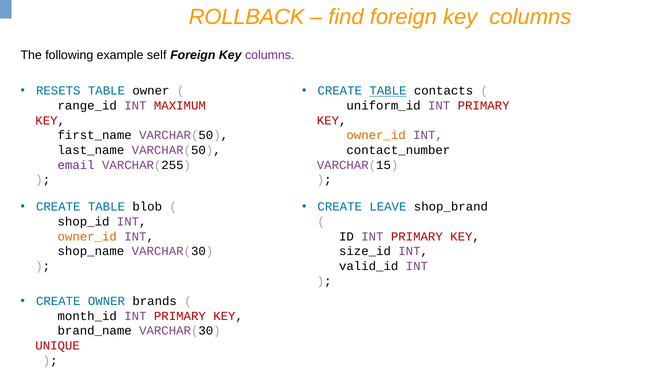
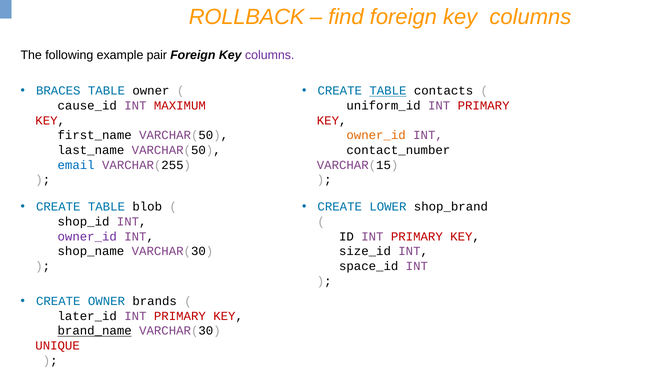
self: self -> pair (157, 55)
RESETS: RESETS -> BRACES (58, 91)
range_id: range_id -> cause_id (87, 106)
email colour: purple -> blue (76, 165)
LEAVE: LEAVE -> LOWER (388, 207)
owner_id colour: orange -> purple (87, 236)
valid_id: valid_id -> space_id (369, 266)
month_id: month_id -> later_id (87, 316)
brand_name underline: none -> present (95, 331)
